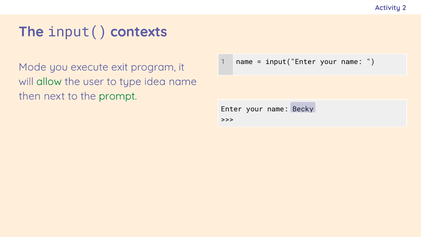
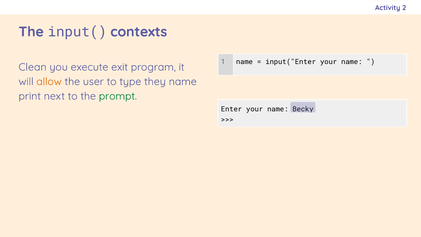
Mode: Mode -> Clean (33, 67)
allow colour: green -> orange (49, 82)
idea: idea -> they (155, 82)
then: then -> print (30, 96)
